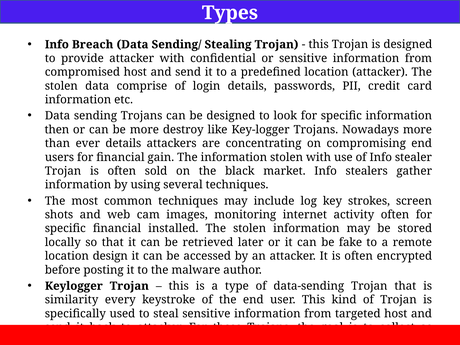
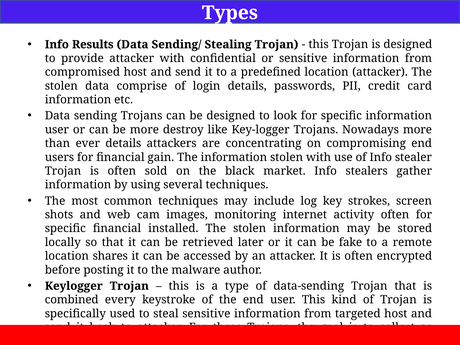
Breach: Breach -> Results (93, 45)
then: then -> user (57, 130)
design: design -> shares (110, 256)
similarity: similarity -> combined (72, 300)
